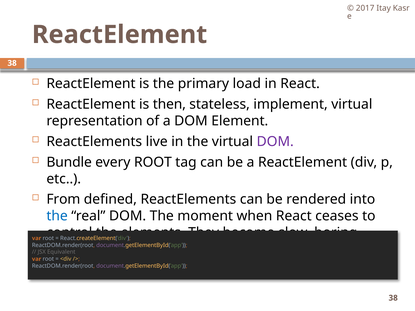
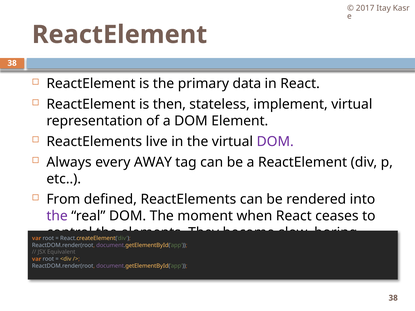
load: load -> data (247, 84)
Bundle: Bundle -> Always (69, 162)
every ROOT: ROOT -> AWAY (153, 162)
the colour: blue -> purple (57, 216)
